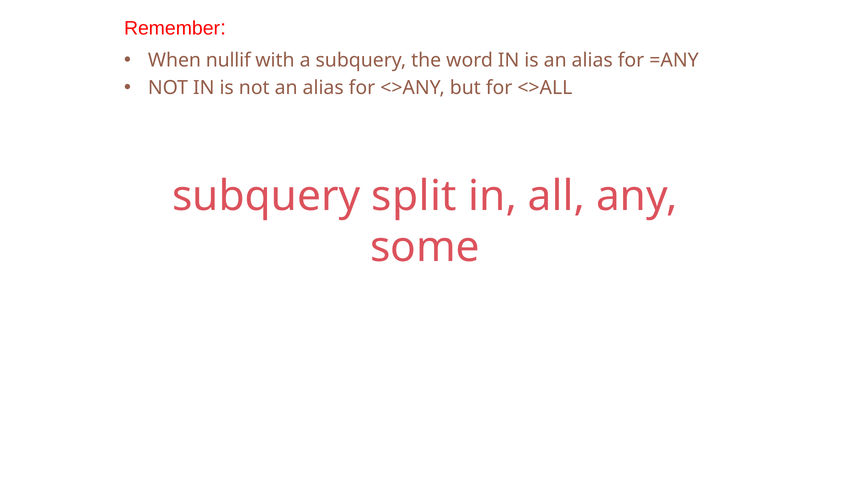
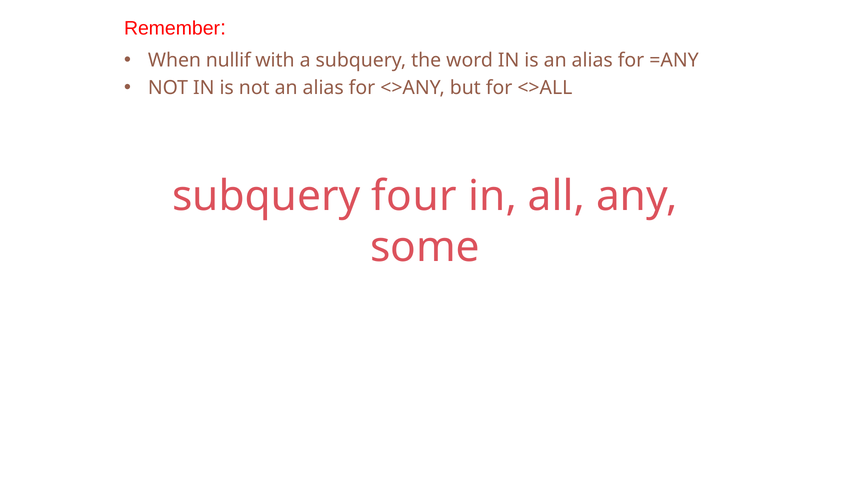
split: split -> four (414, 196)
